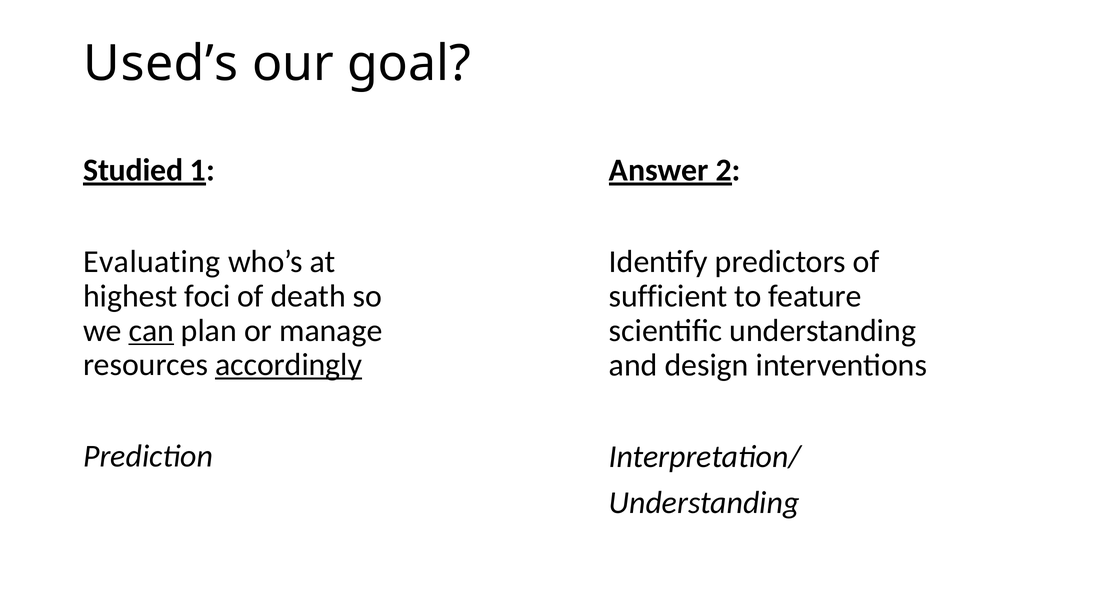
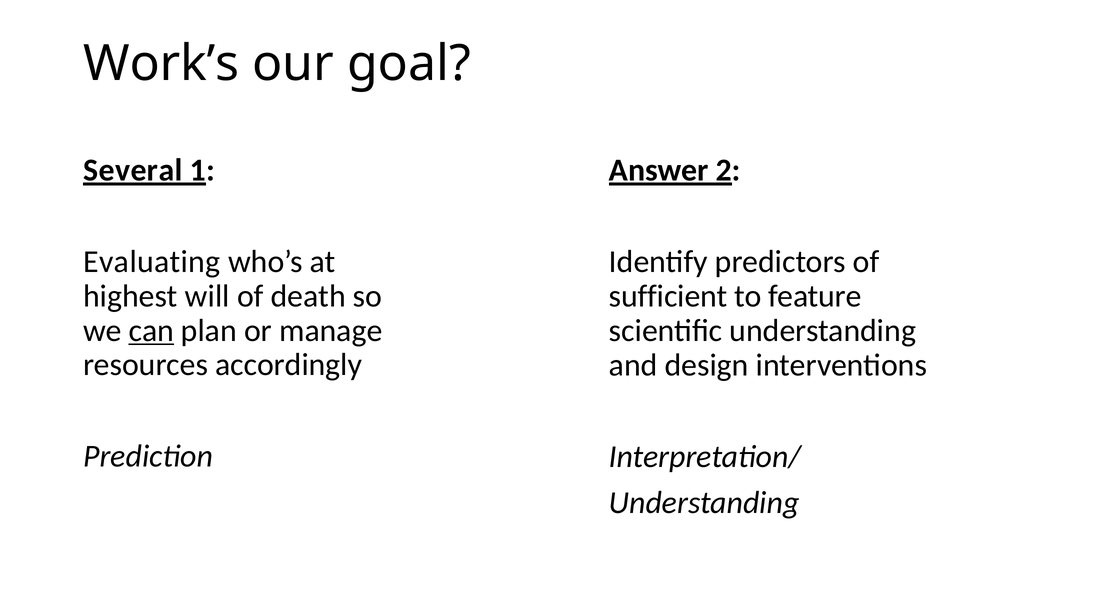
Used’s: Used’s -> Work’s (161, 64)
Studied: Studied -> Several (133, 170)
foci: foci -> will (207, 296)
accordingly underline: present -> none (289, 365)
